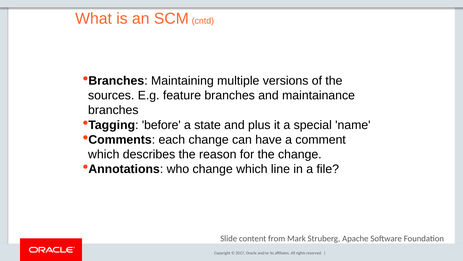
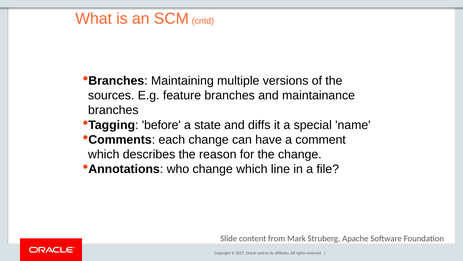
plus: plus -> diffs (259, 125)
